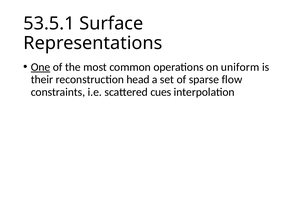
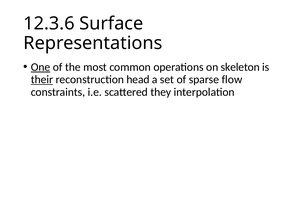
53.5.1: 53.5.1 -> 12.3.6 (49, 23)
uniform: uniform -> skeleton (240, 67)
their underline: none -> present (42, 79)
cues: cues -> they (161, 92)
